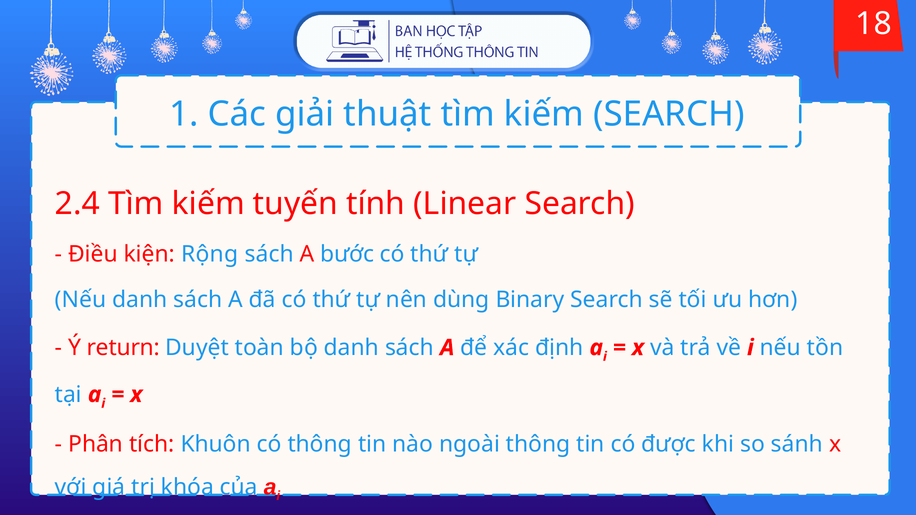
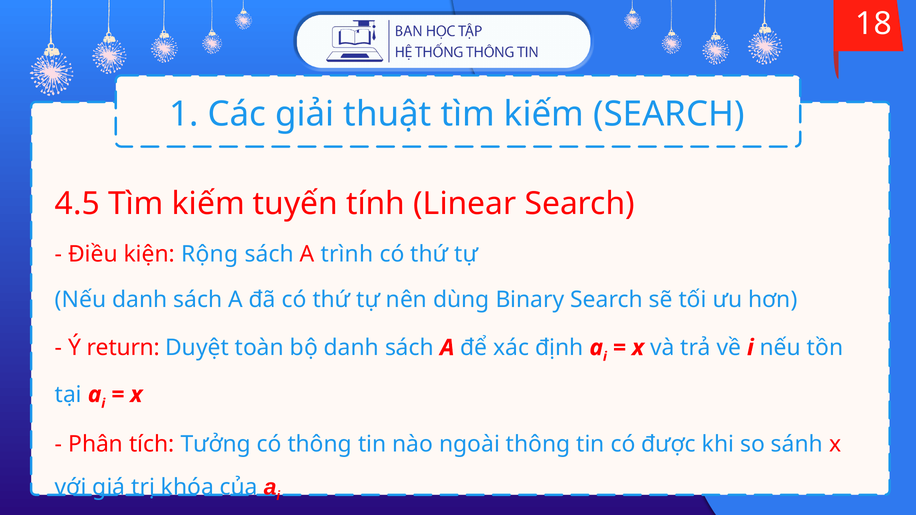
2.4: 2.4 -> 4.5 (77, 204)
bước: bước -> trình (347, 254)
Khuôn: Khuôn -> Tưởng (216, 444)
